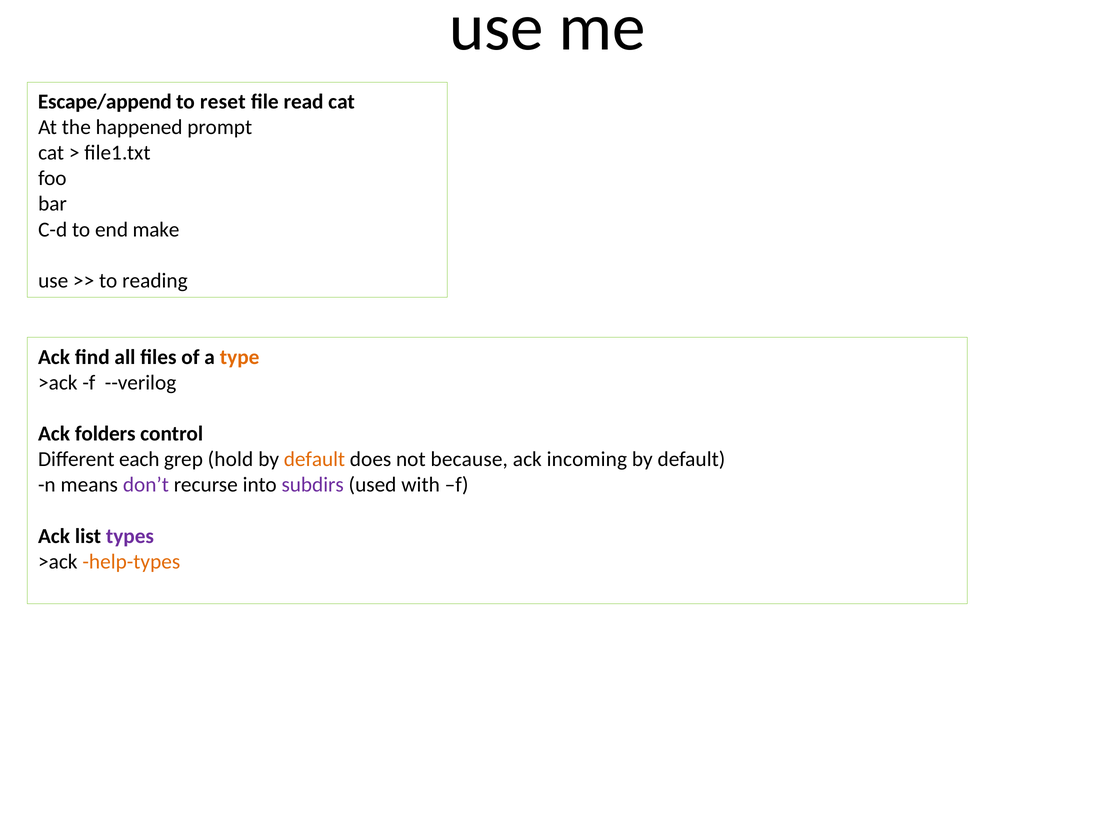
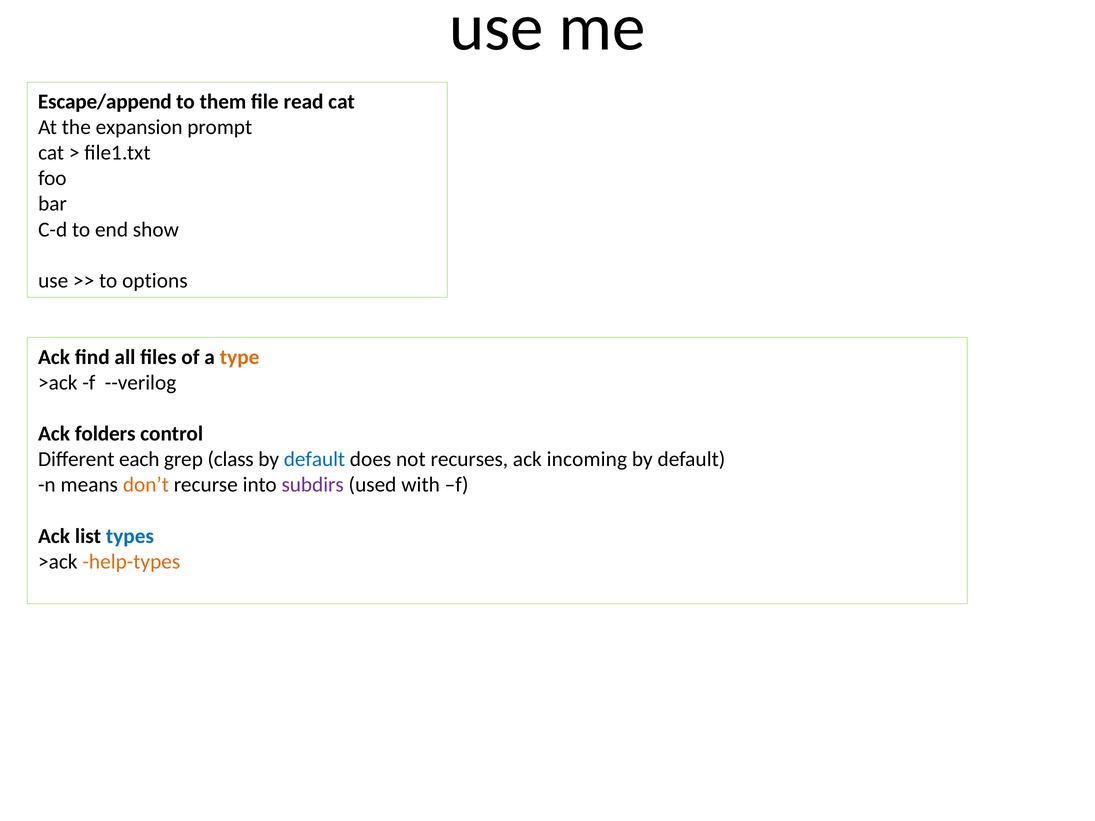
reset: reset -> them (223, 102)
happened: happened -> expansion (139, 127)
make: make -> show (156, 230)
reading: reading -> options (155, 281)
hold: hold -> class (231, 460)
default colour: orange -> blue (314, 460)
because: because -> recurses (469, 460)
don’t colour: purple -> orange (146, 485)
types colour: purple -> blue (130, 536)
